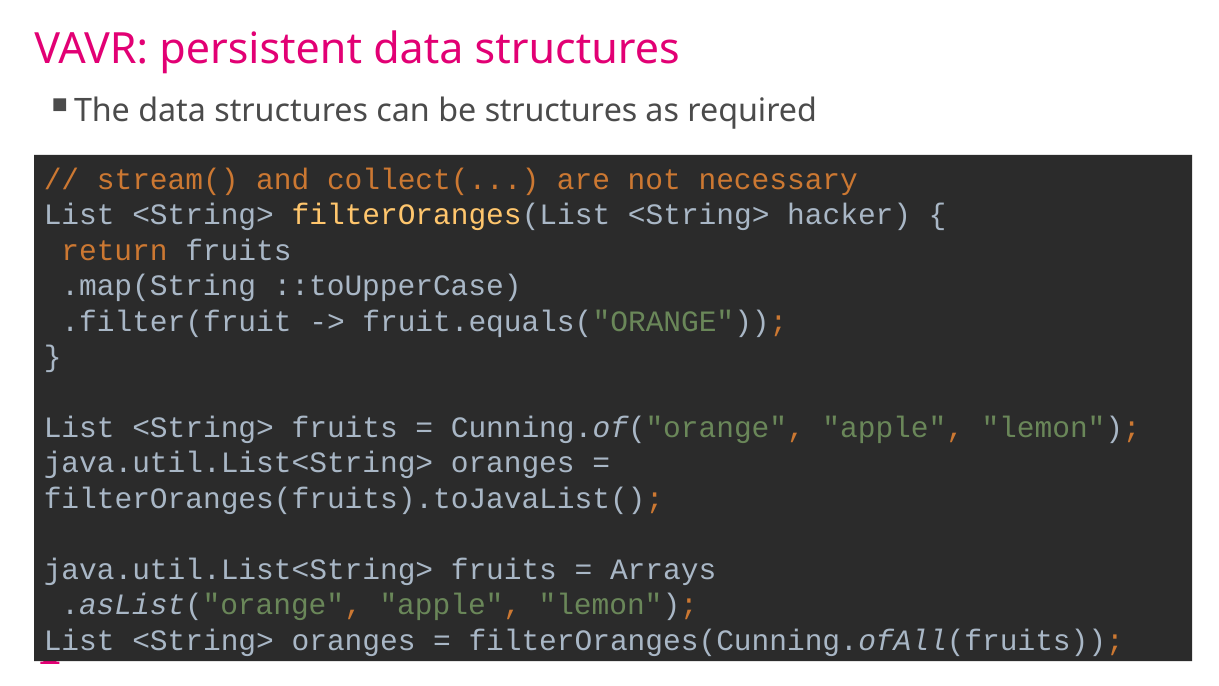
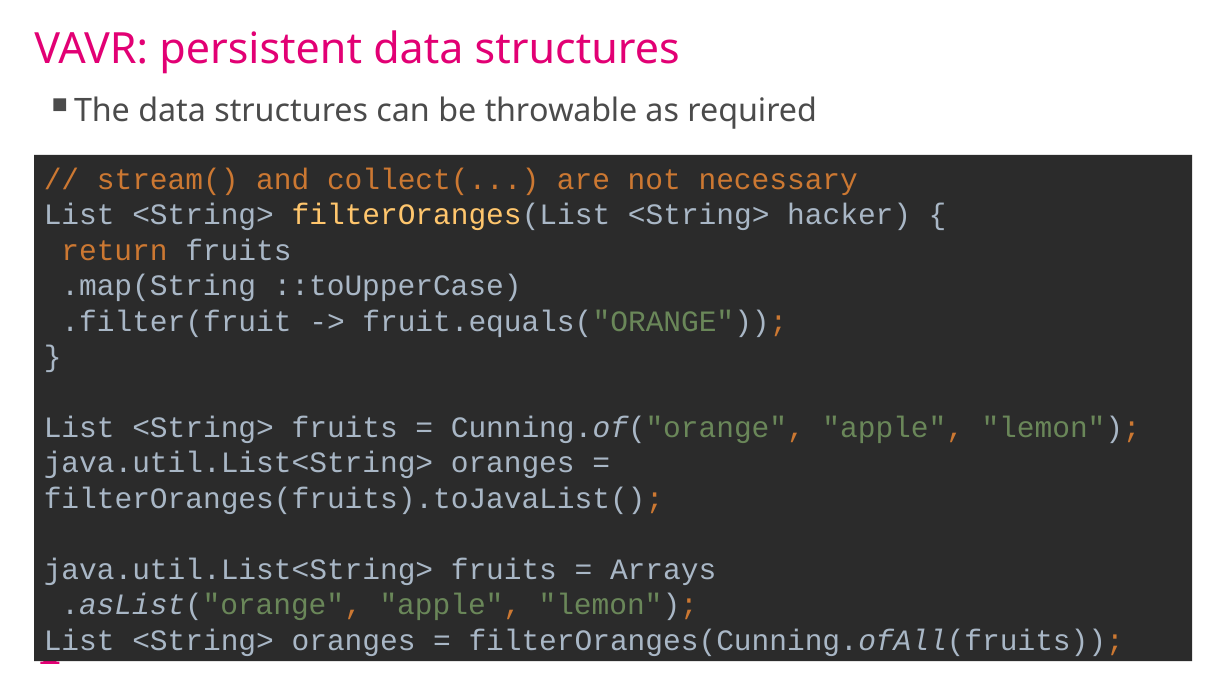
be structures: structures -> throwable (561, 111)
